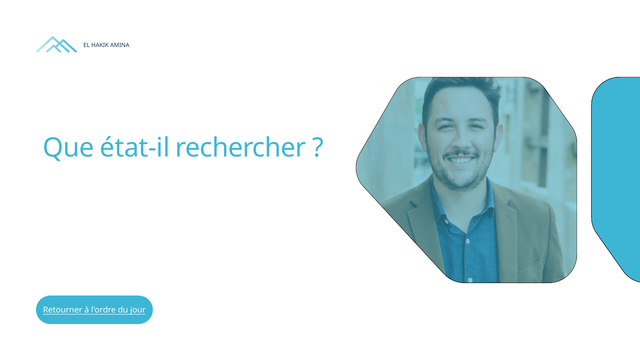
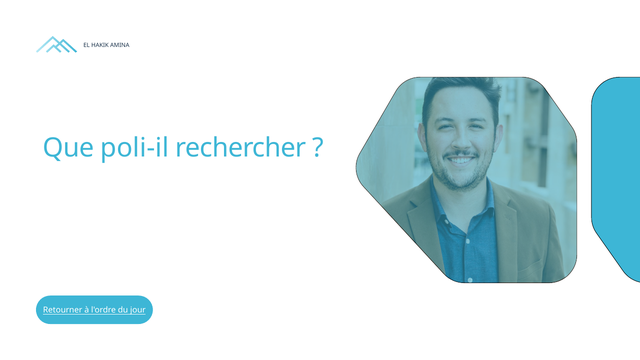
état-il: état-il -> poli-il (135, 148)
